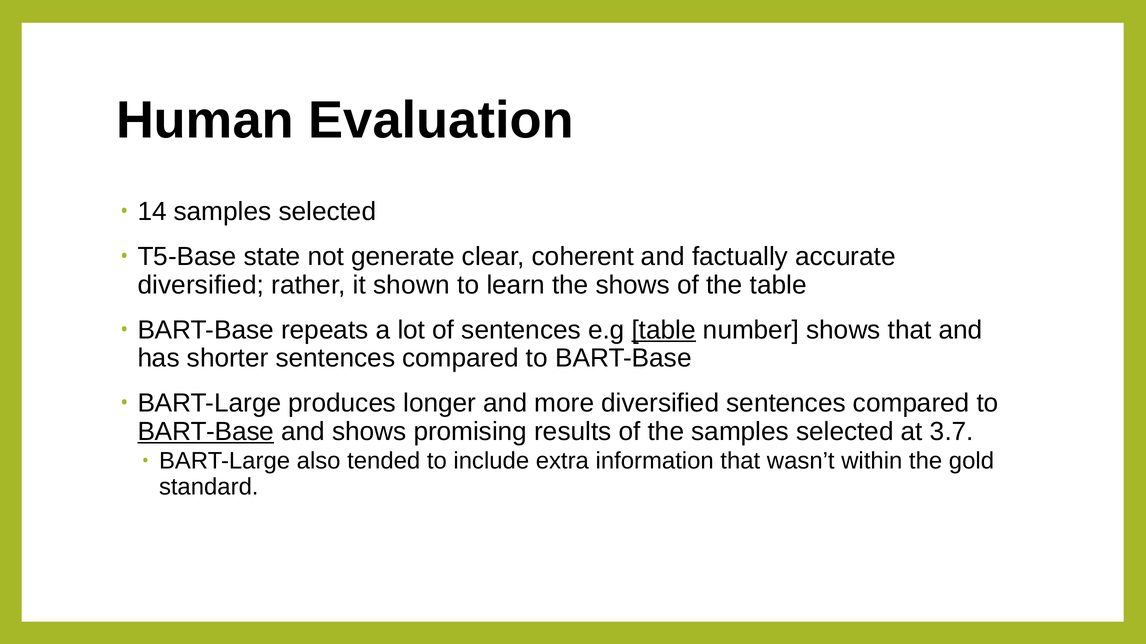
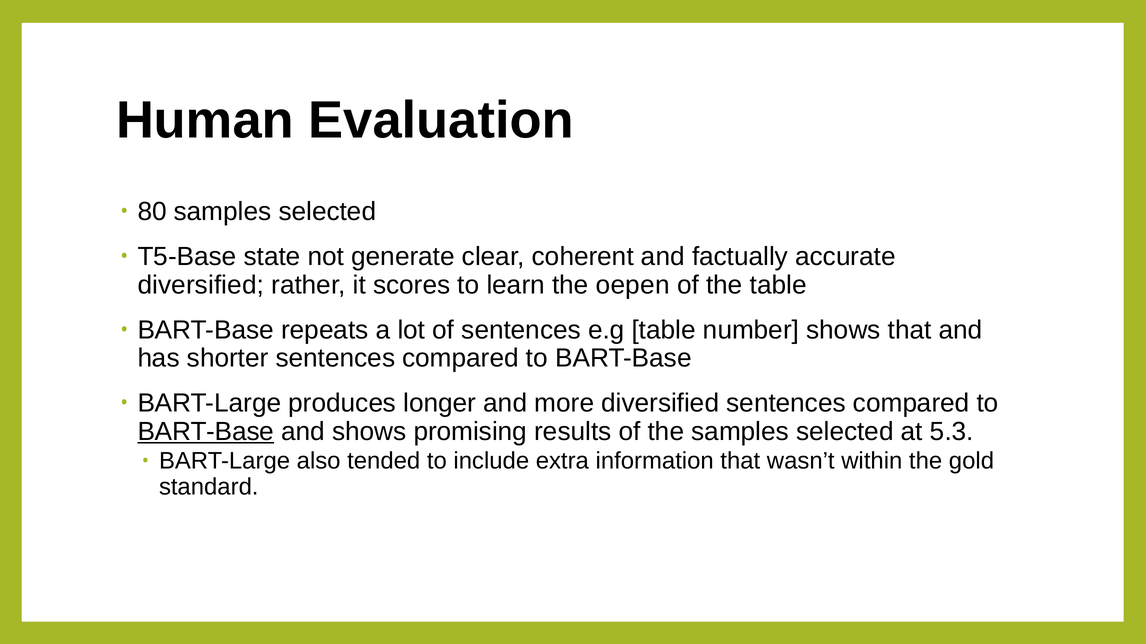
14: 14 -> 80 (152, 212)
shown: shown -> scores (412, 285)
the shows: shows -> oepen (633, 285)
table underline: present -> none (664, 330)
3.7: 3.7 -> 5.3 (952, 432)
